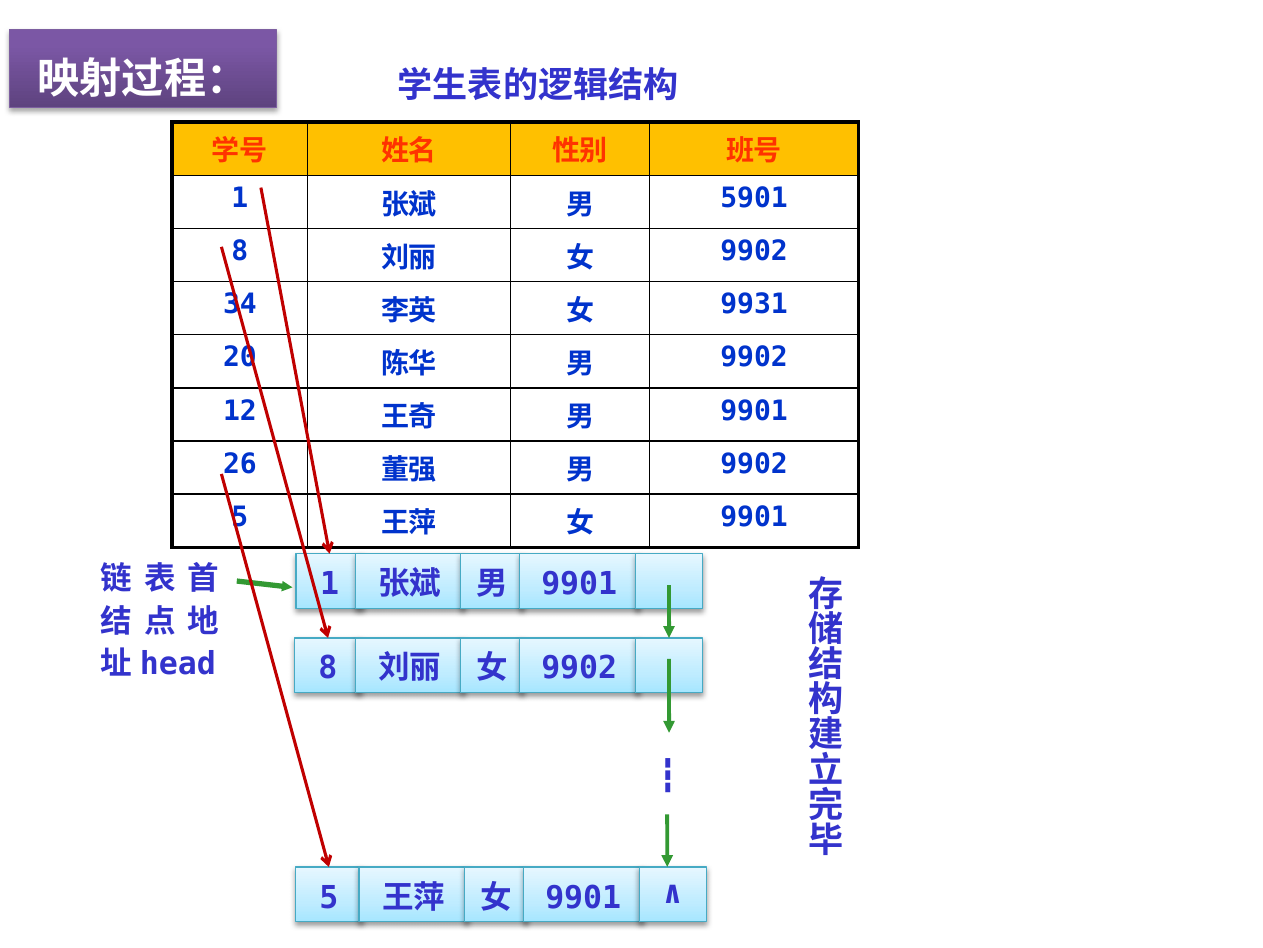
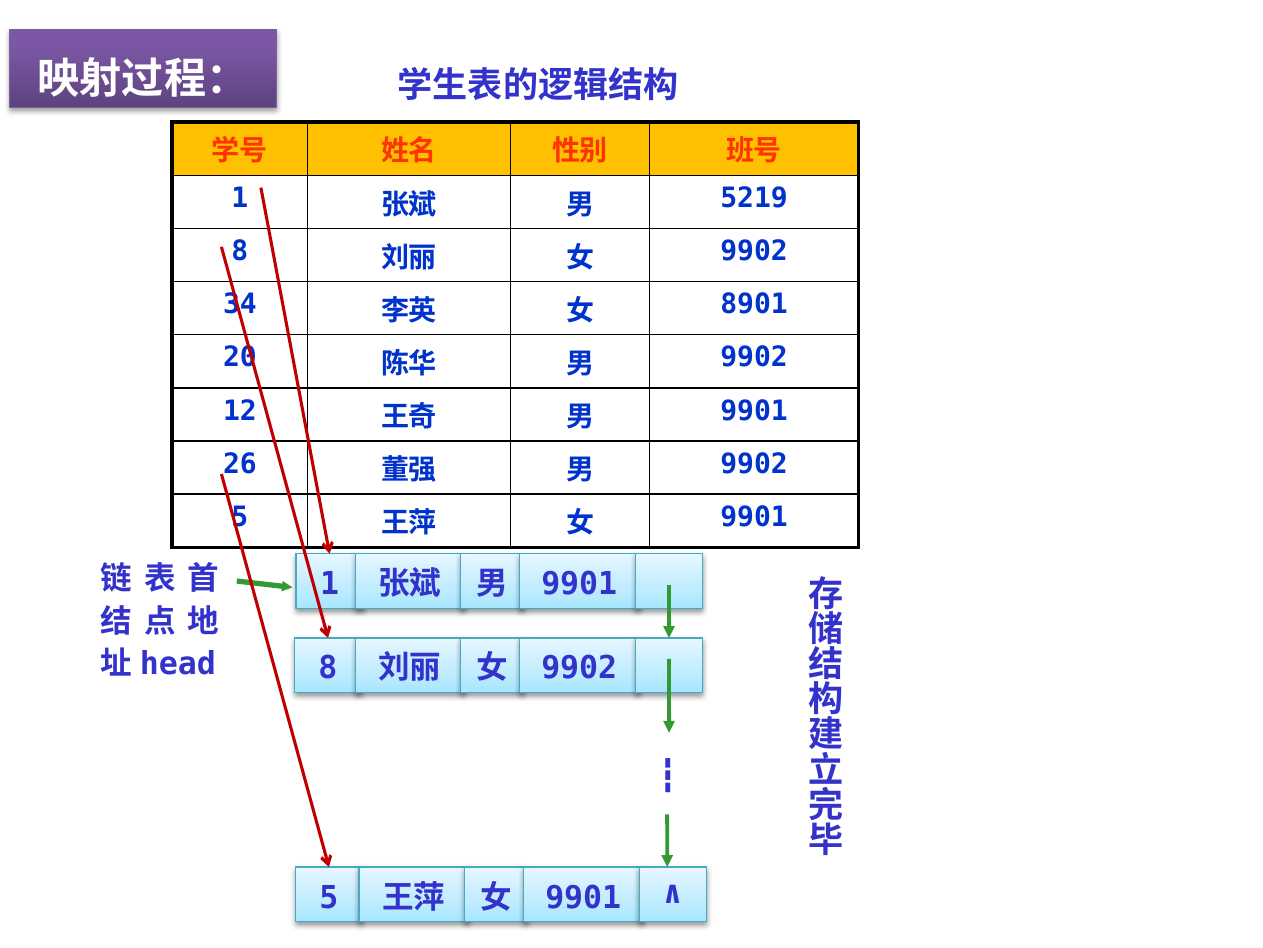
5901: 5901 -> 5219 (754, 198)
9931: 9931 -> 8901 (754, 304)
